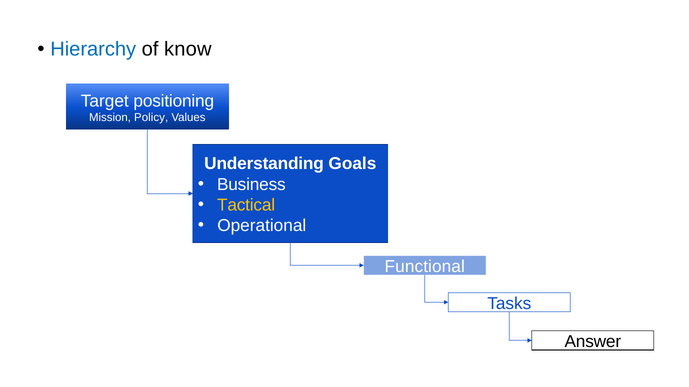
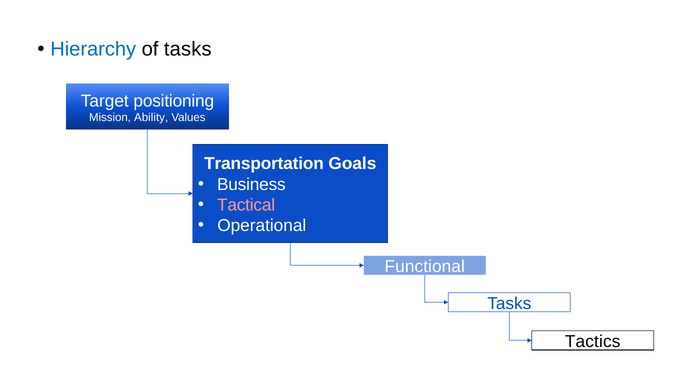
of know: know -> tasks (188, 49)
Policy: Policy -> Ability (151, 118)
Understanding: Understanding -> Transportation (264, 164)
Tactical colour: yellow -> pink (246, 205)
Answer: Answer -> Tactics (593, 342)
